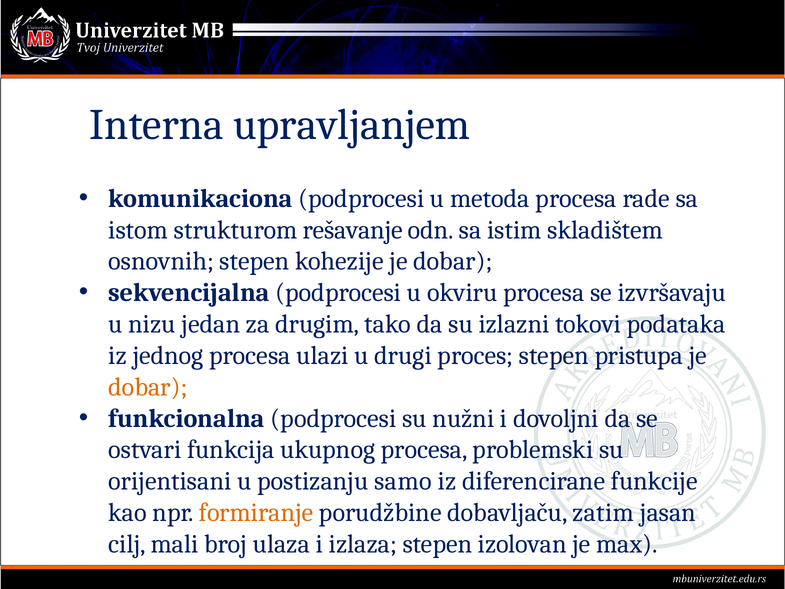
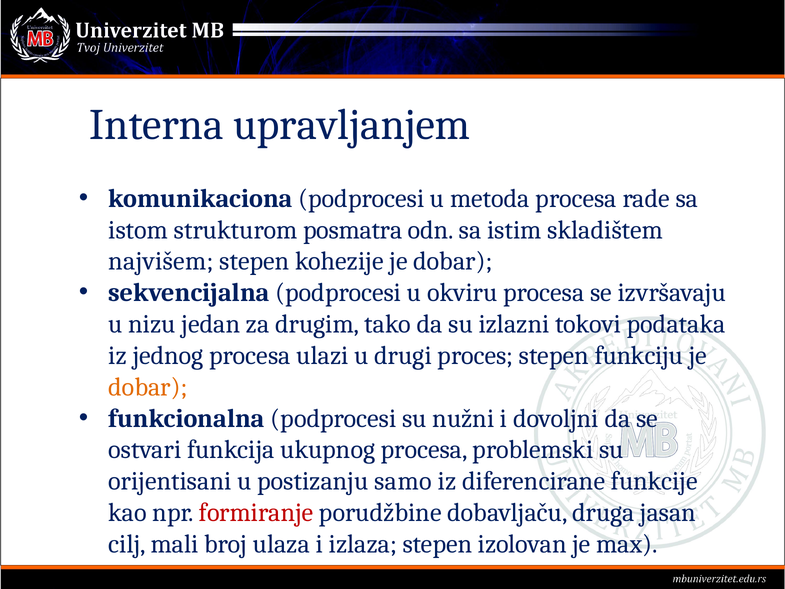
rešavanje: rešavanje -> posmatra (353, 230)
osnovnih: osnovnih -> najvišem (161, 261)
pristupa: pristupa -> funkciju (639, 355)
formiranje colour: orange -> red (256, 512)
zatim: zatim -> druga (603, 512)
